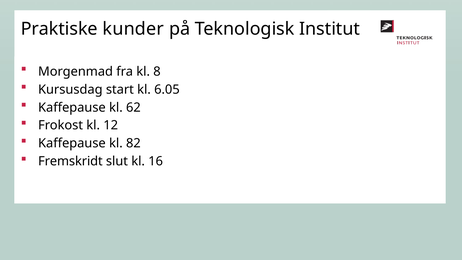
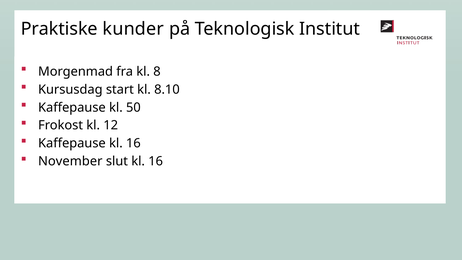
6.05: 6.05 -> 8.10 (167, 89)
62: 62 -> 50 (133, 107)
Kaffepause kl 82: 82 -> 16 (133, 143)
Fremskridt: Fremskridt -> November (70, 161)
